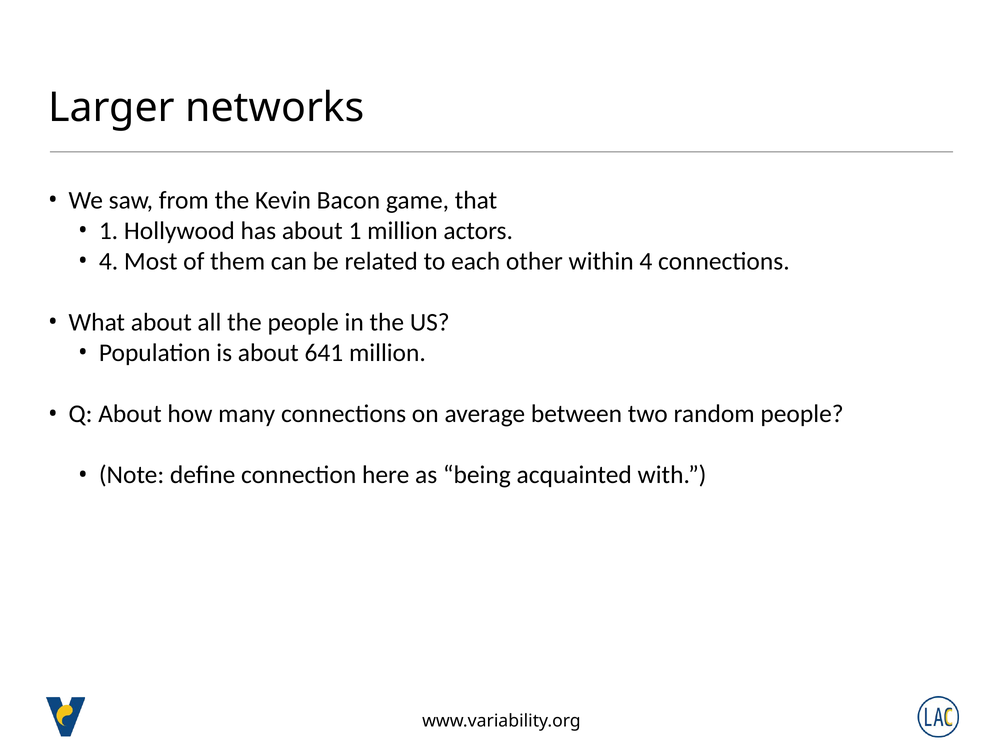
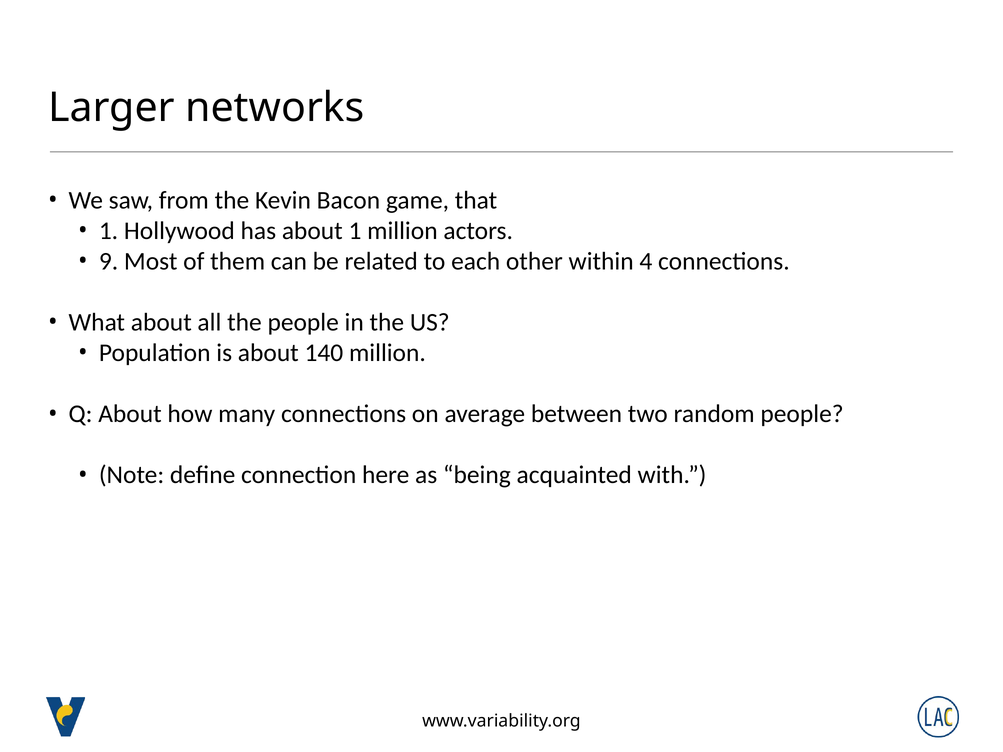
4: 4 -> 9 (109, 261)
641: 641 -> 140 (324, 353)
